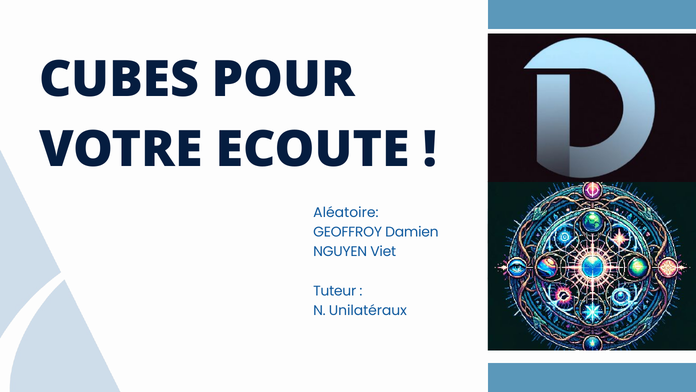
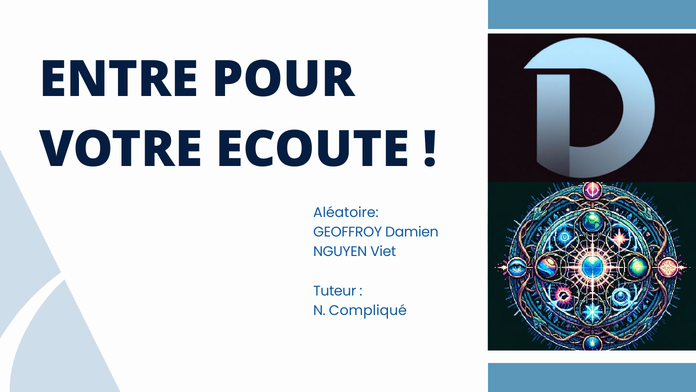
CUBES: CUBES -> ENTRE (119, 80)
Unilatéraux: Unilatéraux -> Compliqué (368, 310)
